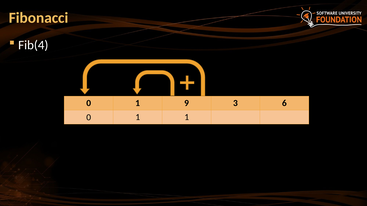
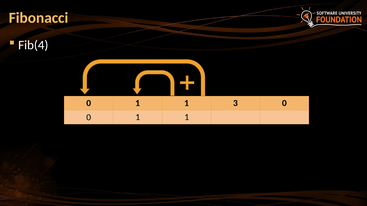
9: 9 -> 1 (187, 103)
3 6: 6 -> 0 (284, 103)
